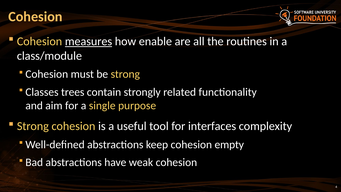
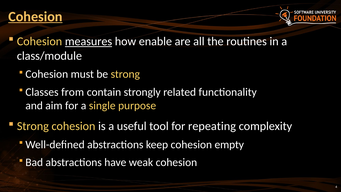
Cohesion underline: none -> present (35, 17)
trees: trees -> from (73, 92)
interfaces: interfaces -> repeating (212, 126)
